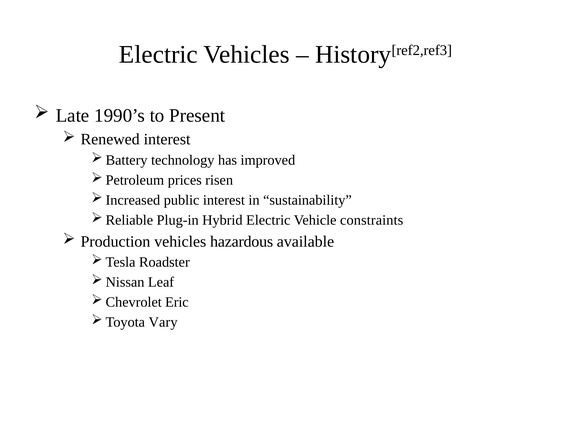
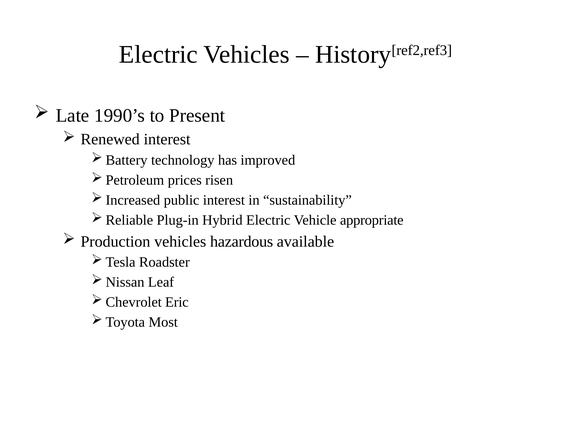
constraints: constraints -> appropriate (372, 220)
Vary: Vary -> Most (163, 322)
